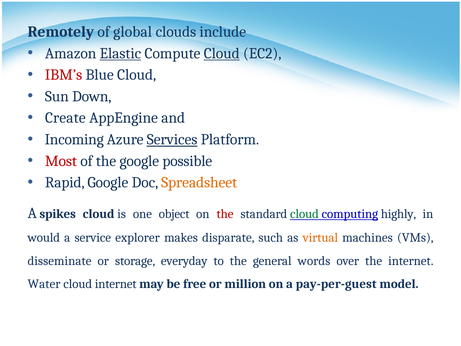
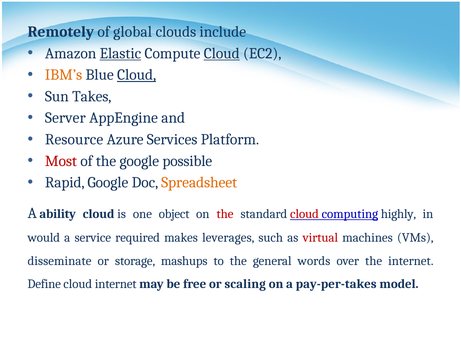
IBM’s colour: red -> orange (64, 75)
Cloud underline: none -> present (137, 75)
Down: Down -> Takes (92, 96)
Create: Create -> Server (65, 118)
Incoming: Incoming -> Resource (74, 139)
Services underline: present -> none (172, 139)
spikes: spikes -> ability (58, 214)
cloud colour: green -> red (304, 214)
explorer: explorer -> required (138, 238)
disparate: disparate -> leverages (228, 238)
virtual colour: orange -> red (320, 238)
everyday: everyday -> mashups (184, 261)
Water: Water -> Define (44, 284)
million: million -> scaling (245, 284)
pay-per-guest: pay-per-guest -> pay-per-takes (336, 284)
